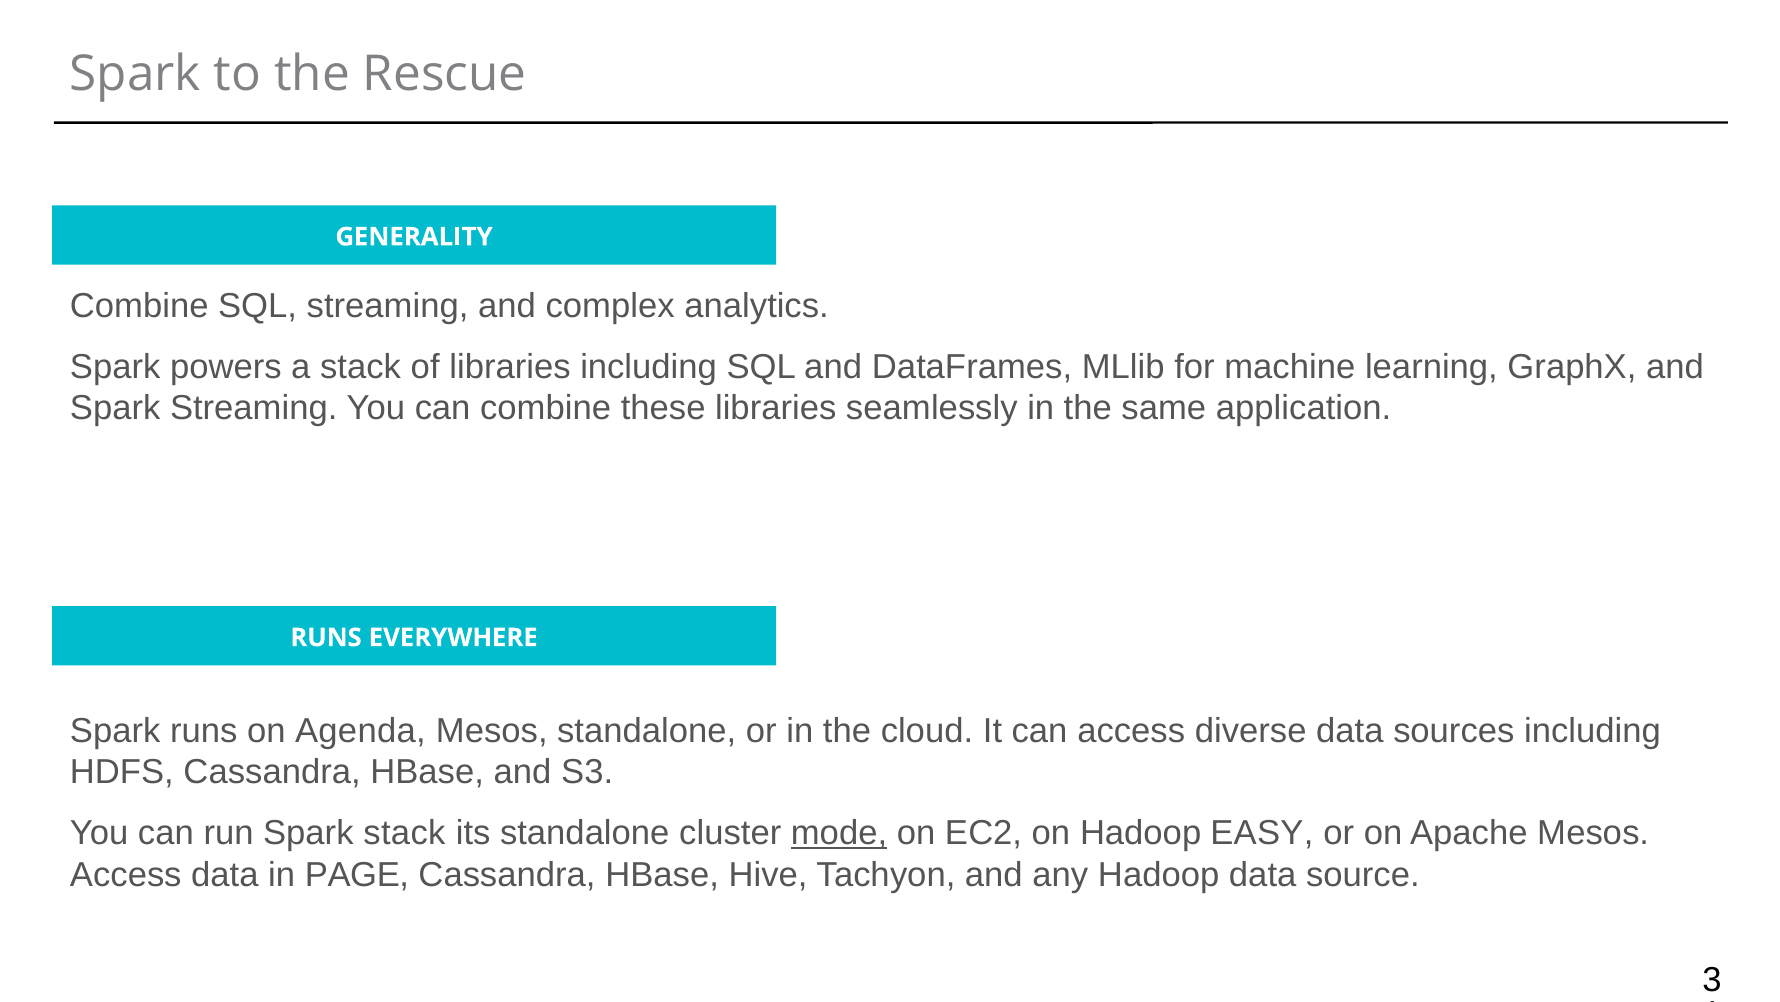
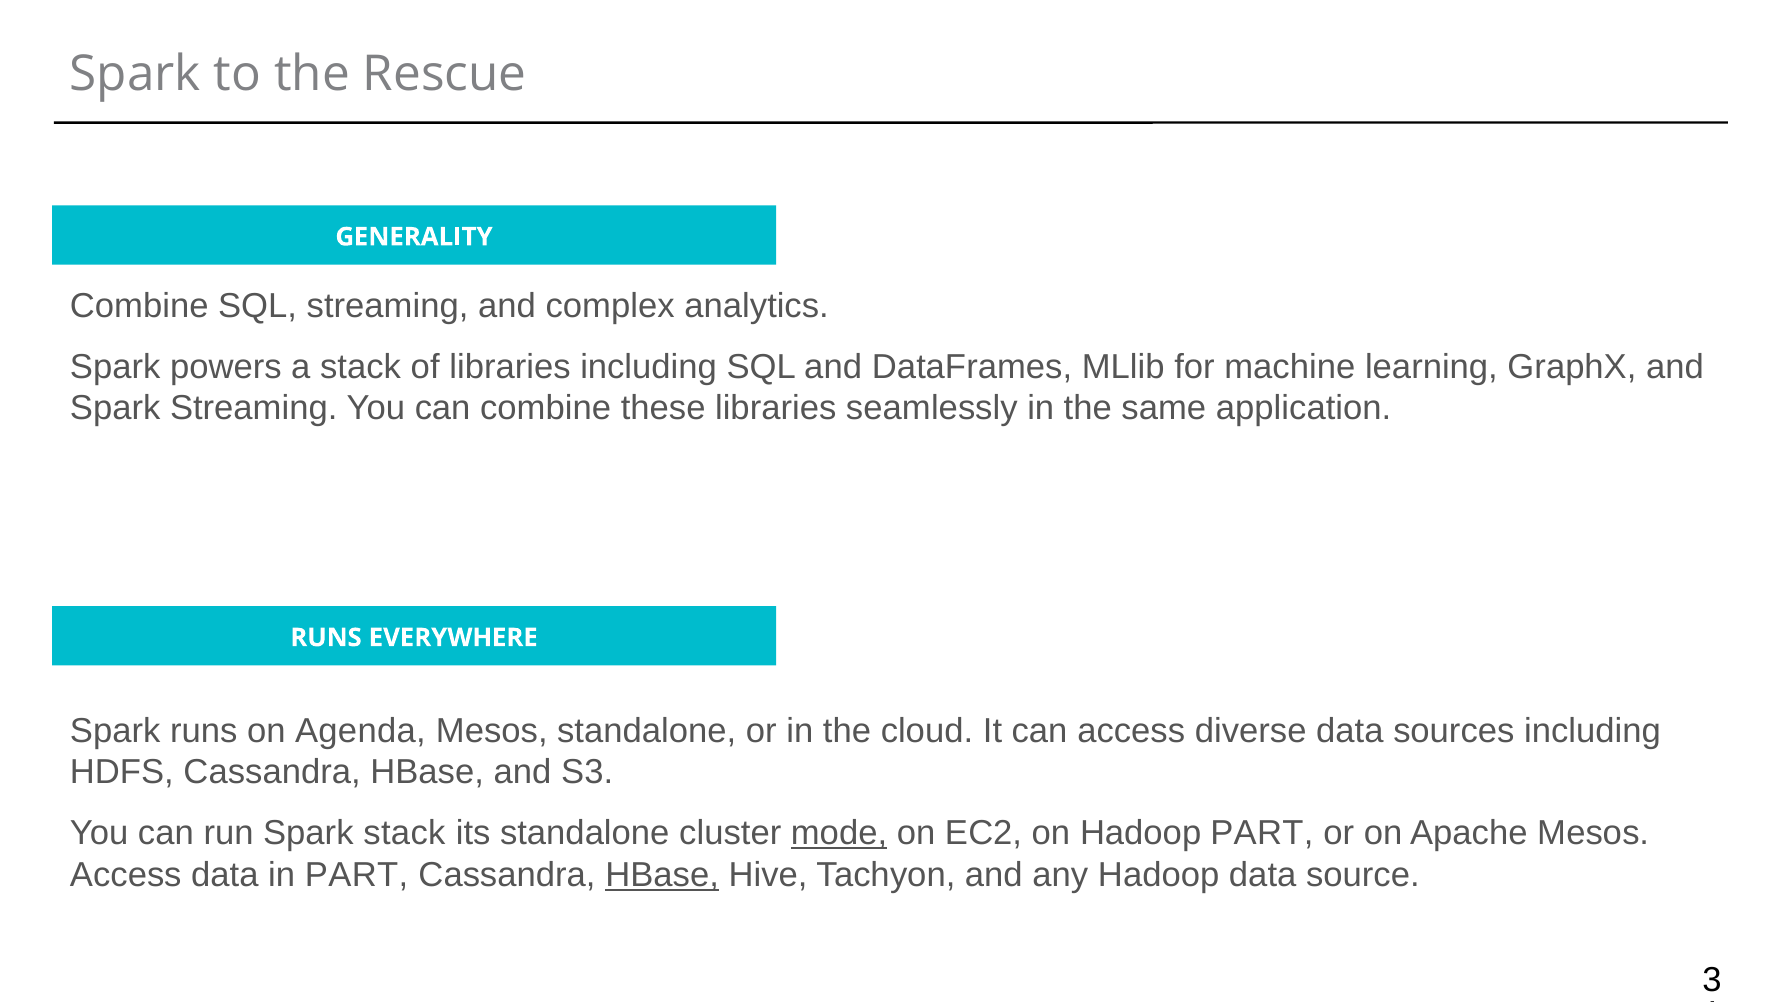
Hadoop EASY: EASY -> PART (1262, 834)
in PAGE: PAGE -> PART (357, 875)
HBase underline: none -> present (662, 875)
